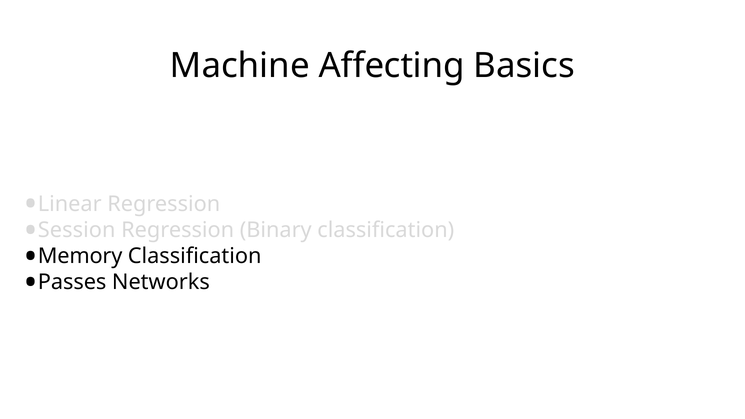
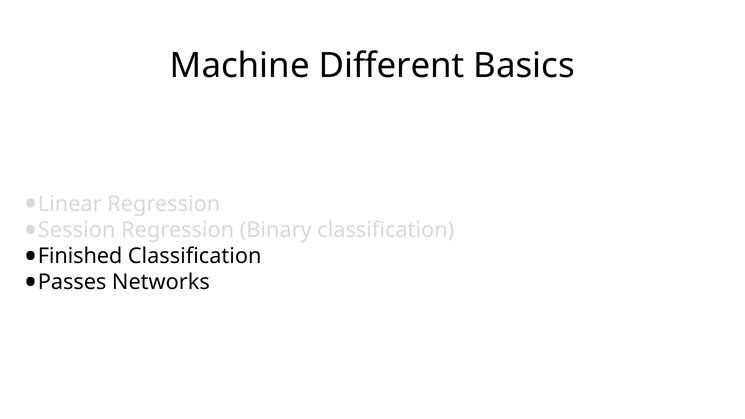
Affecting: Affecting -> Different (392, 66)
Memory: Memory -> Finished (80, 256)
